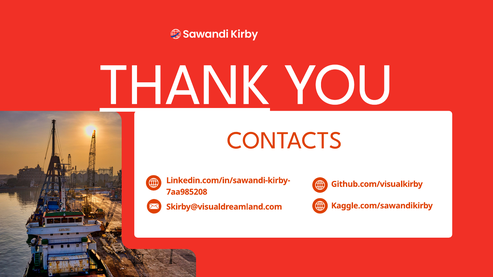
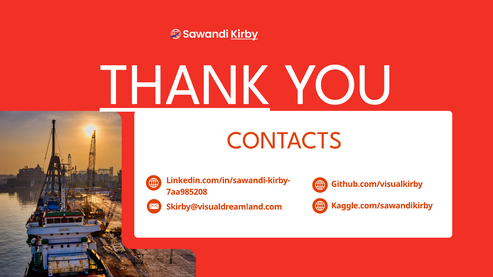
Kirby underline: none -> present (244, 34)
